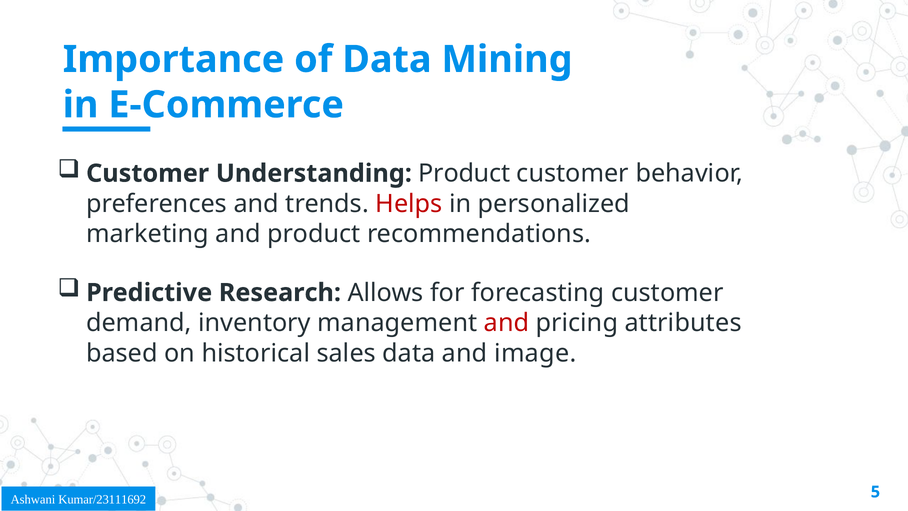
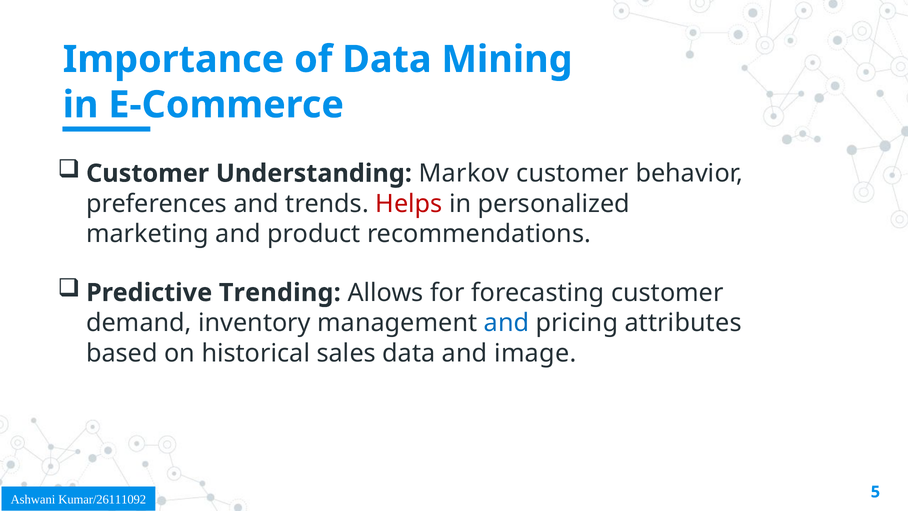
Understanding Product: Product -> Markov (464, 173)
Research: Research -> Trending (280, 293)
and colour: red -> blue (507, 323)
Kumar/23111692: Kumar/23111692 -> Kumar/26111092 (102, 499)
